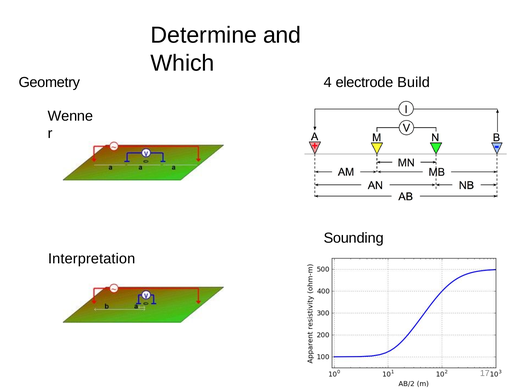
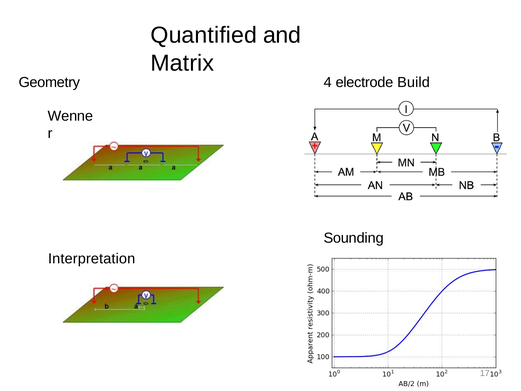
Determine: Determine -> Quantified (204, 35)
Which: Which -> Matrix (182, 63)
